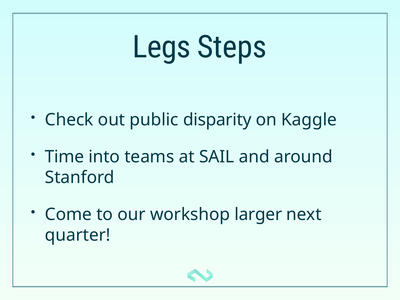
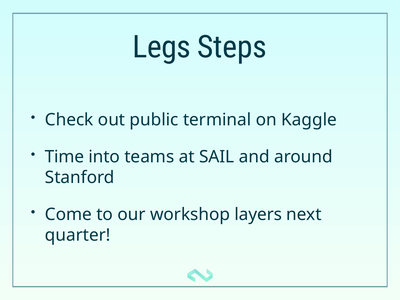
disparity: disparity -> terminal (217, 120)
larger: larger -> layers (258, 215)
